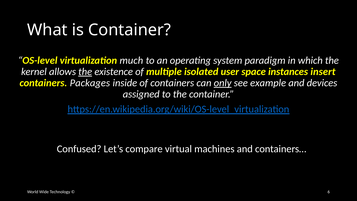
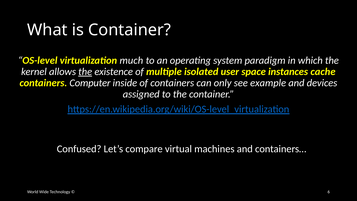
insert: insert -> cache (323, 72)
Packages: Packages -> Computer (90, 83)
only underline: present -> none (223, 83)
